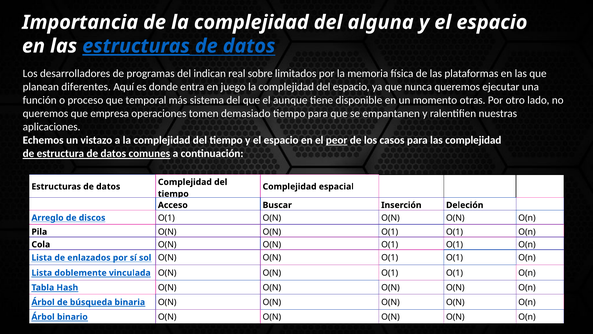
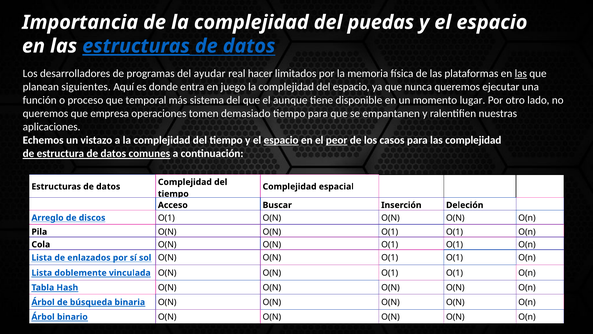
alguna: alguna -> puedas (381, 22)
indican: indican -> ayudar (210, 73)
sobre: sobre -> hacer (260, 73)
las underline: none -> present (521, 73)
diferentes: diferentes -> siguientes (86, 87)
otras: otras -> lugar (473, 100)
espacio underline: none -> present (281, 140)
